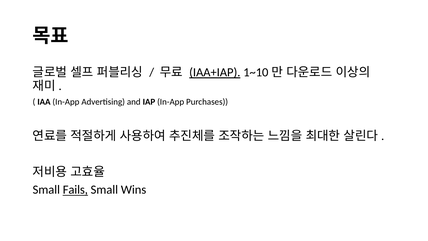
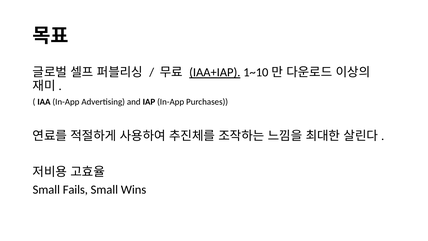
Fails underline: present -> none (75, 190)
